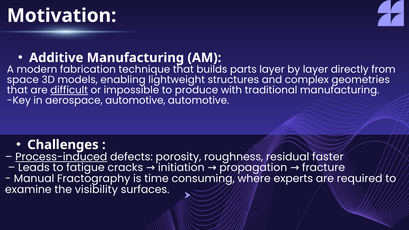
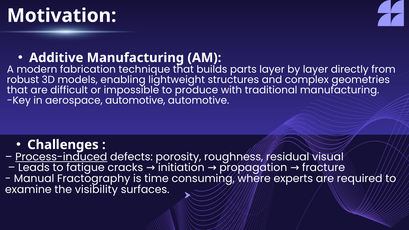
space: space -> robust (23, 80)
difficult underline: present -> none (69, 90)
faster: faster -> visual (328, 157)
